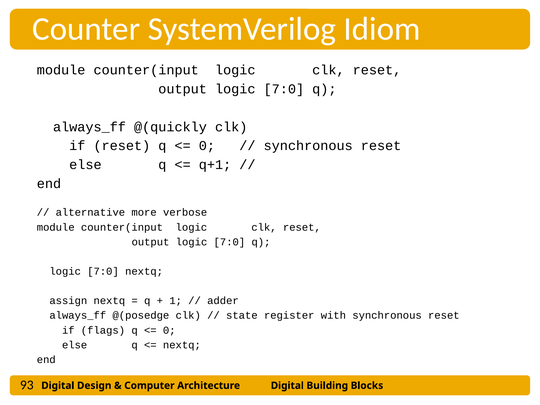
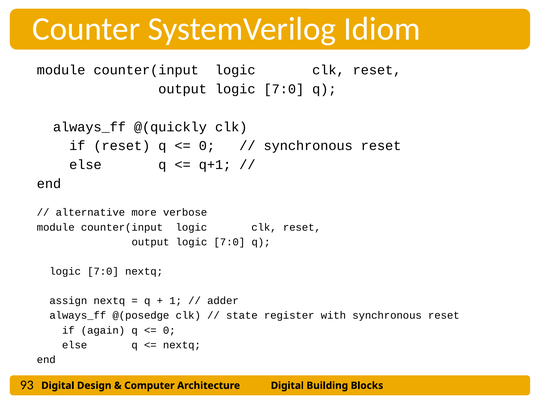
flags: flags -> again (103, 330)
